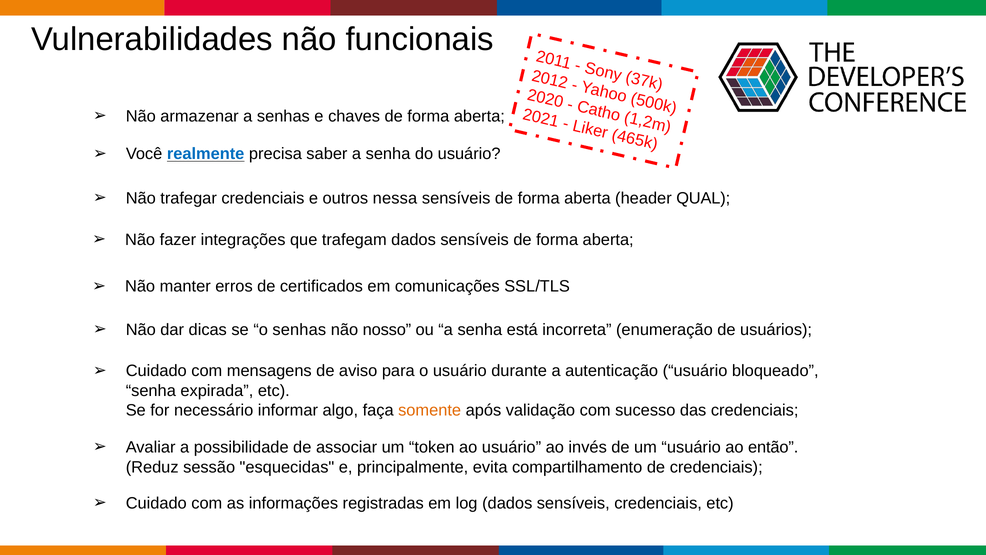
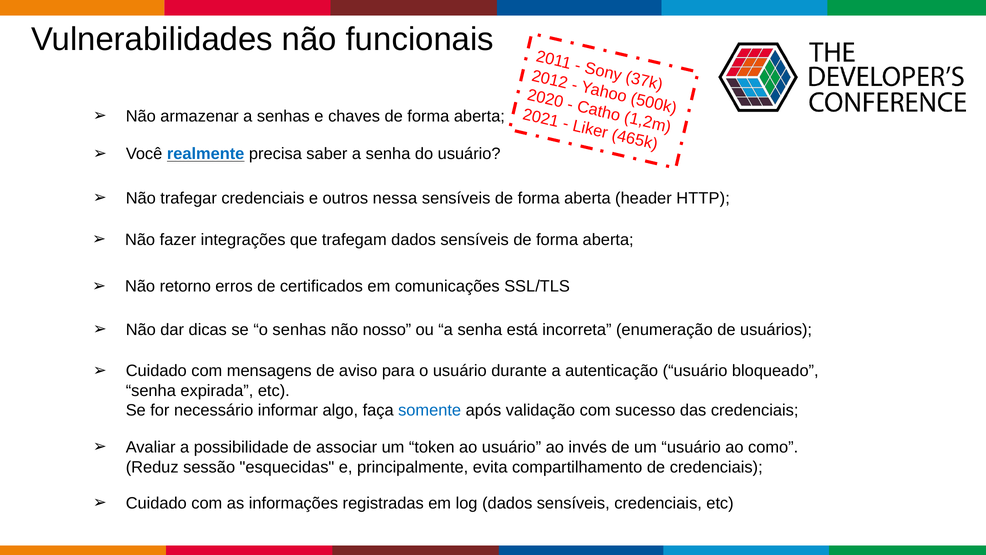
QUAL: QUAL -> HTTP (703, 198)
manter: manter -> retorno (185, 286)
somente colour: orange -> blue (430, 410)
então: então -> como (773, 447)
